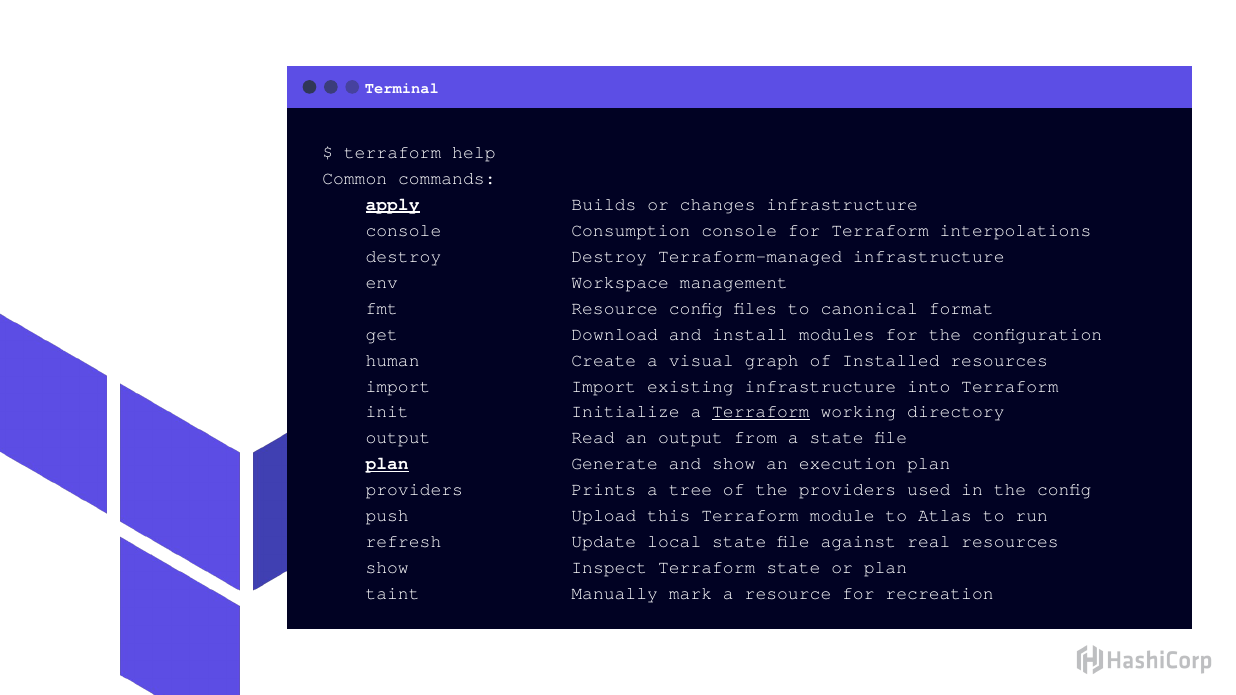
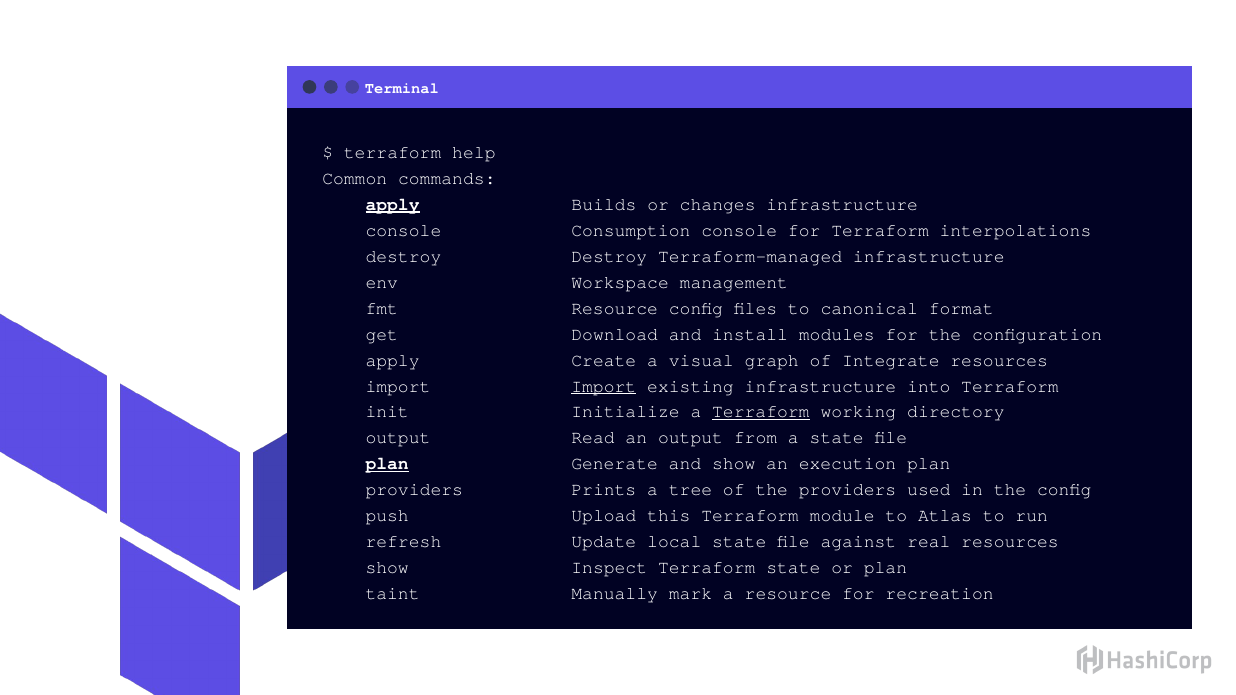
human: human -> apply (393, 360)
Installed: Installed -> Integrate (891, 360)
Import underline: none -> present (604, 386)
